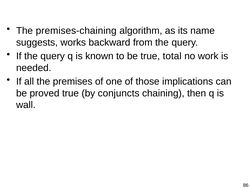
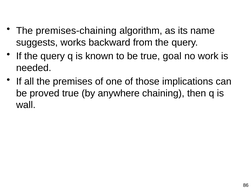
total: total -> goal (172, 56)
conjuncts: conjuncts -> anywhere (119, 93)
